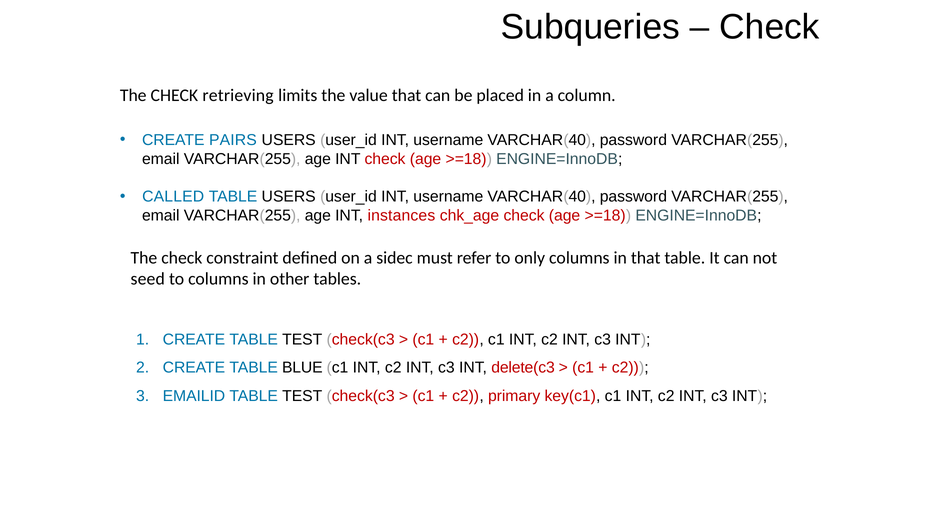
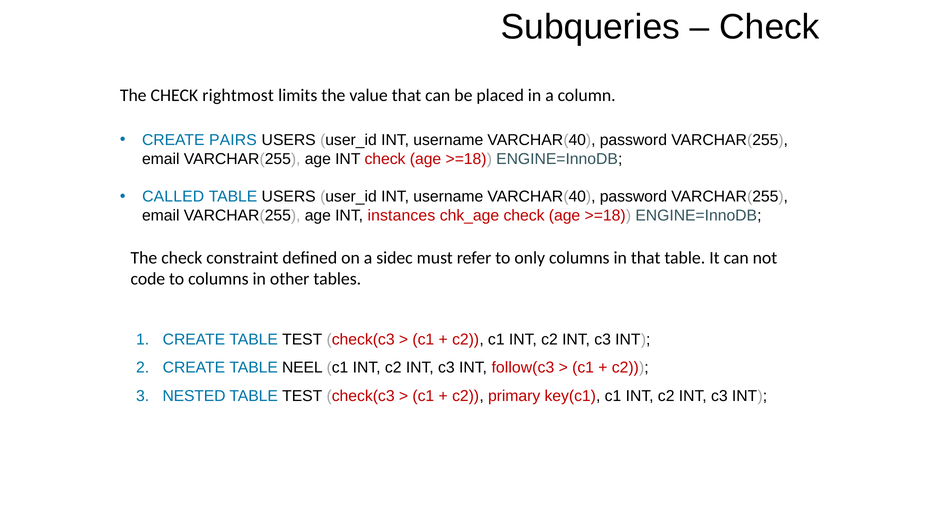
retrieving: retrieving -> rightmost (238, 95)
seed: seed -> code (148, 279)
BLUE: BLUE -> NEEL (302, 367)
delete(c3: delete(c3 -> follow(c3 (523, 367)
EMAILID: EMAILID -> NESTED (194, 396)
